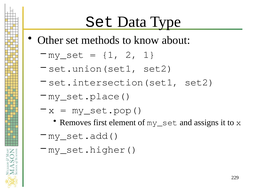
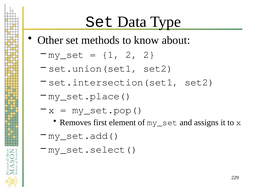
2 1: 1 -> 2 (149, 55)
my_set.higher(: my_set.higher( -> my_set.select( (93, 150)
